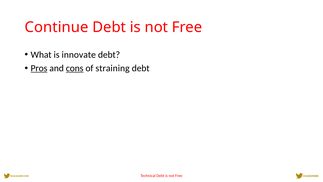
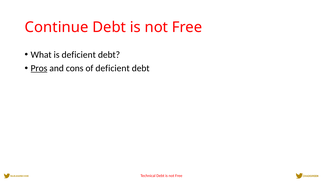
is innovate: innovate -> deficient (79, 55)
cons underline: present -> none (75, 68)
of straining: straining -> deficient (113, 68)
